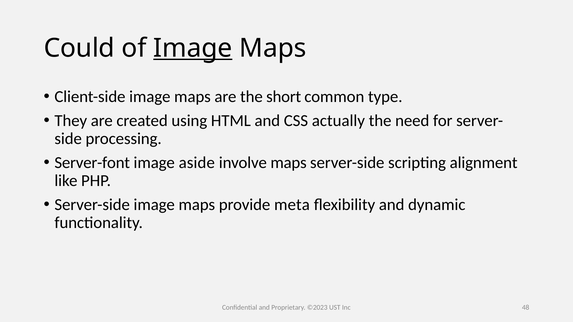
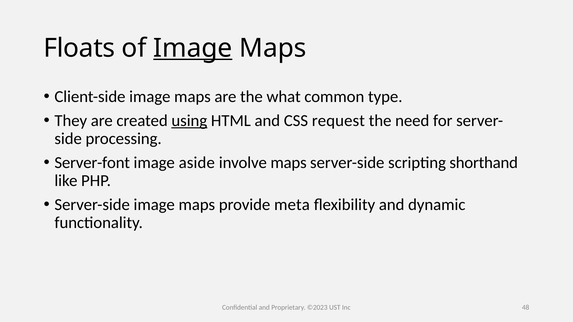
Could: Could -> Floats (79, 48)
short: short -> what (284, 97)
using underline: none -> present (189, 121)
actually: actually -> request (338, 121)
alignment: alignment -> shorthand (484, 163)
